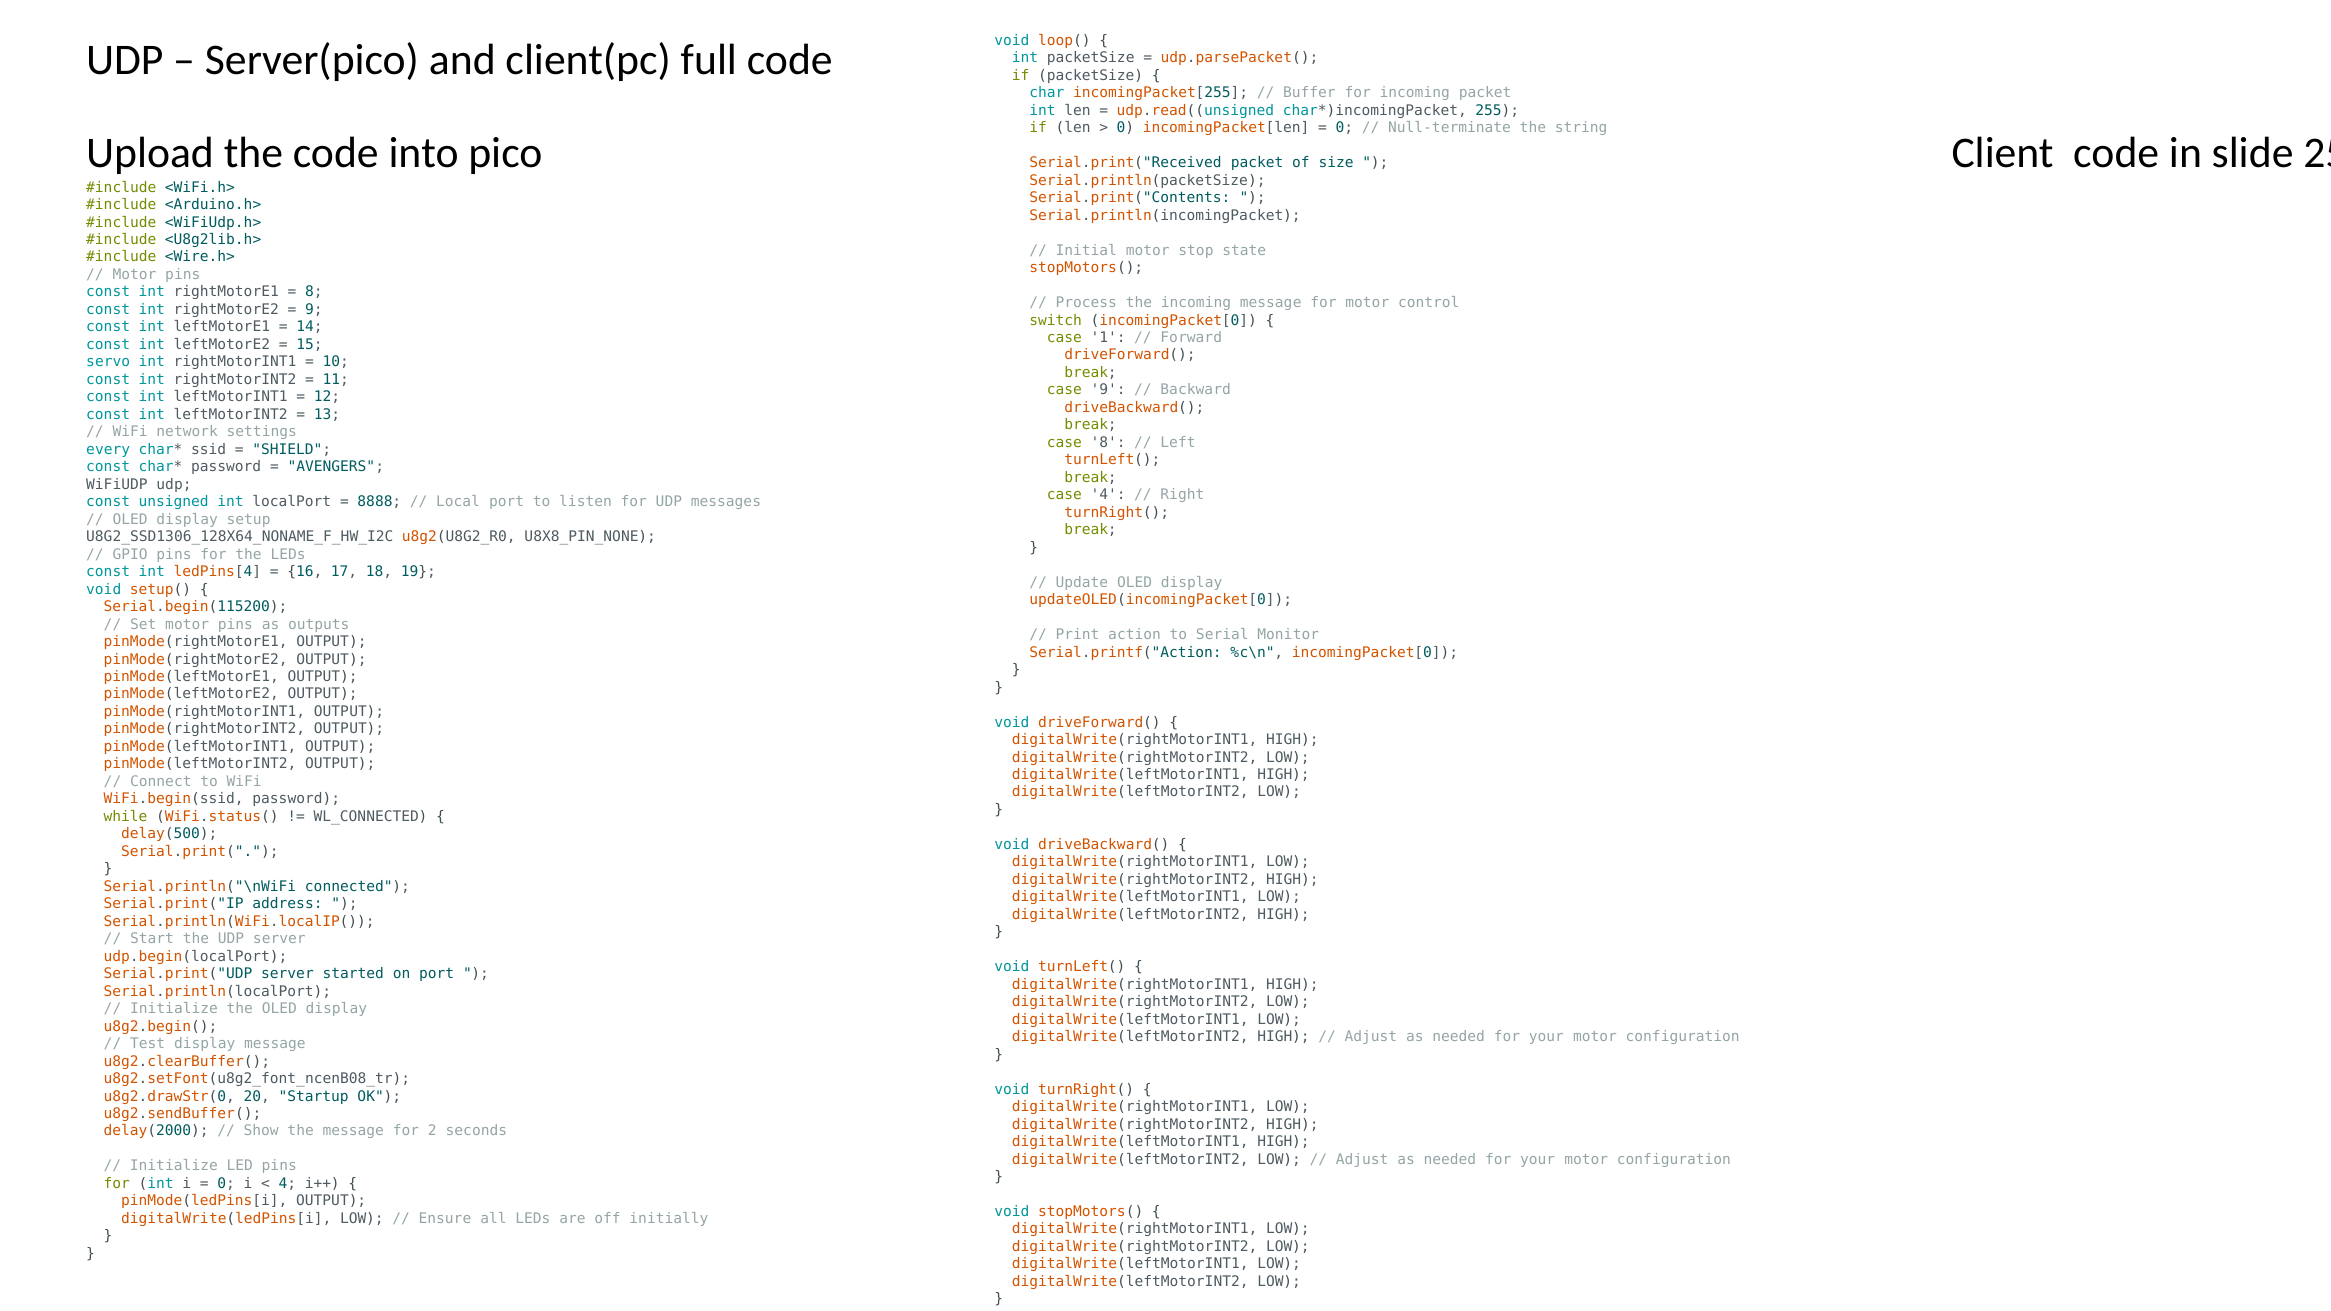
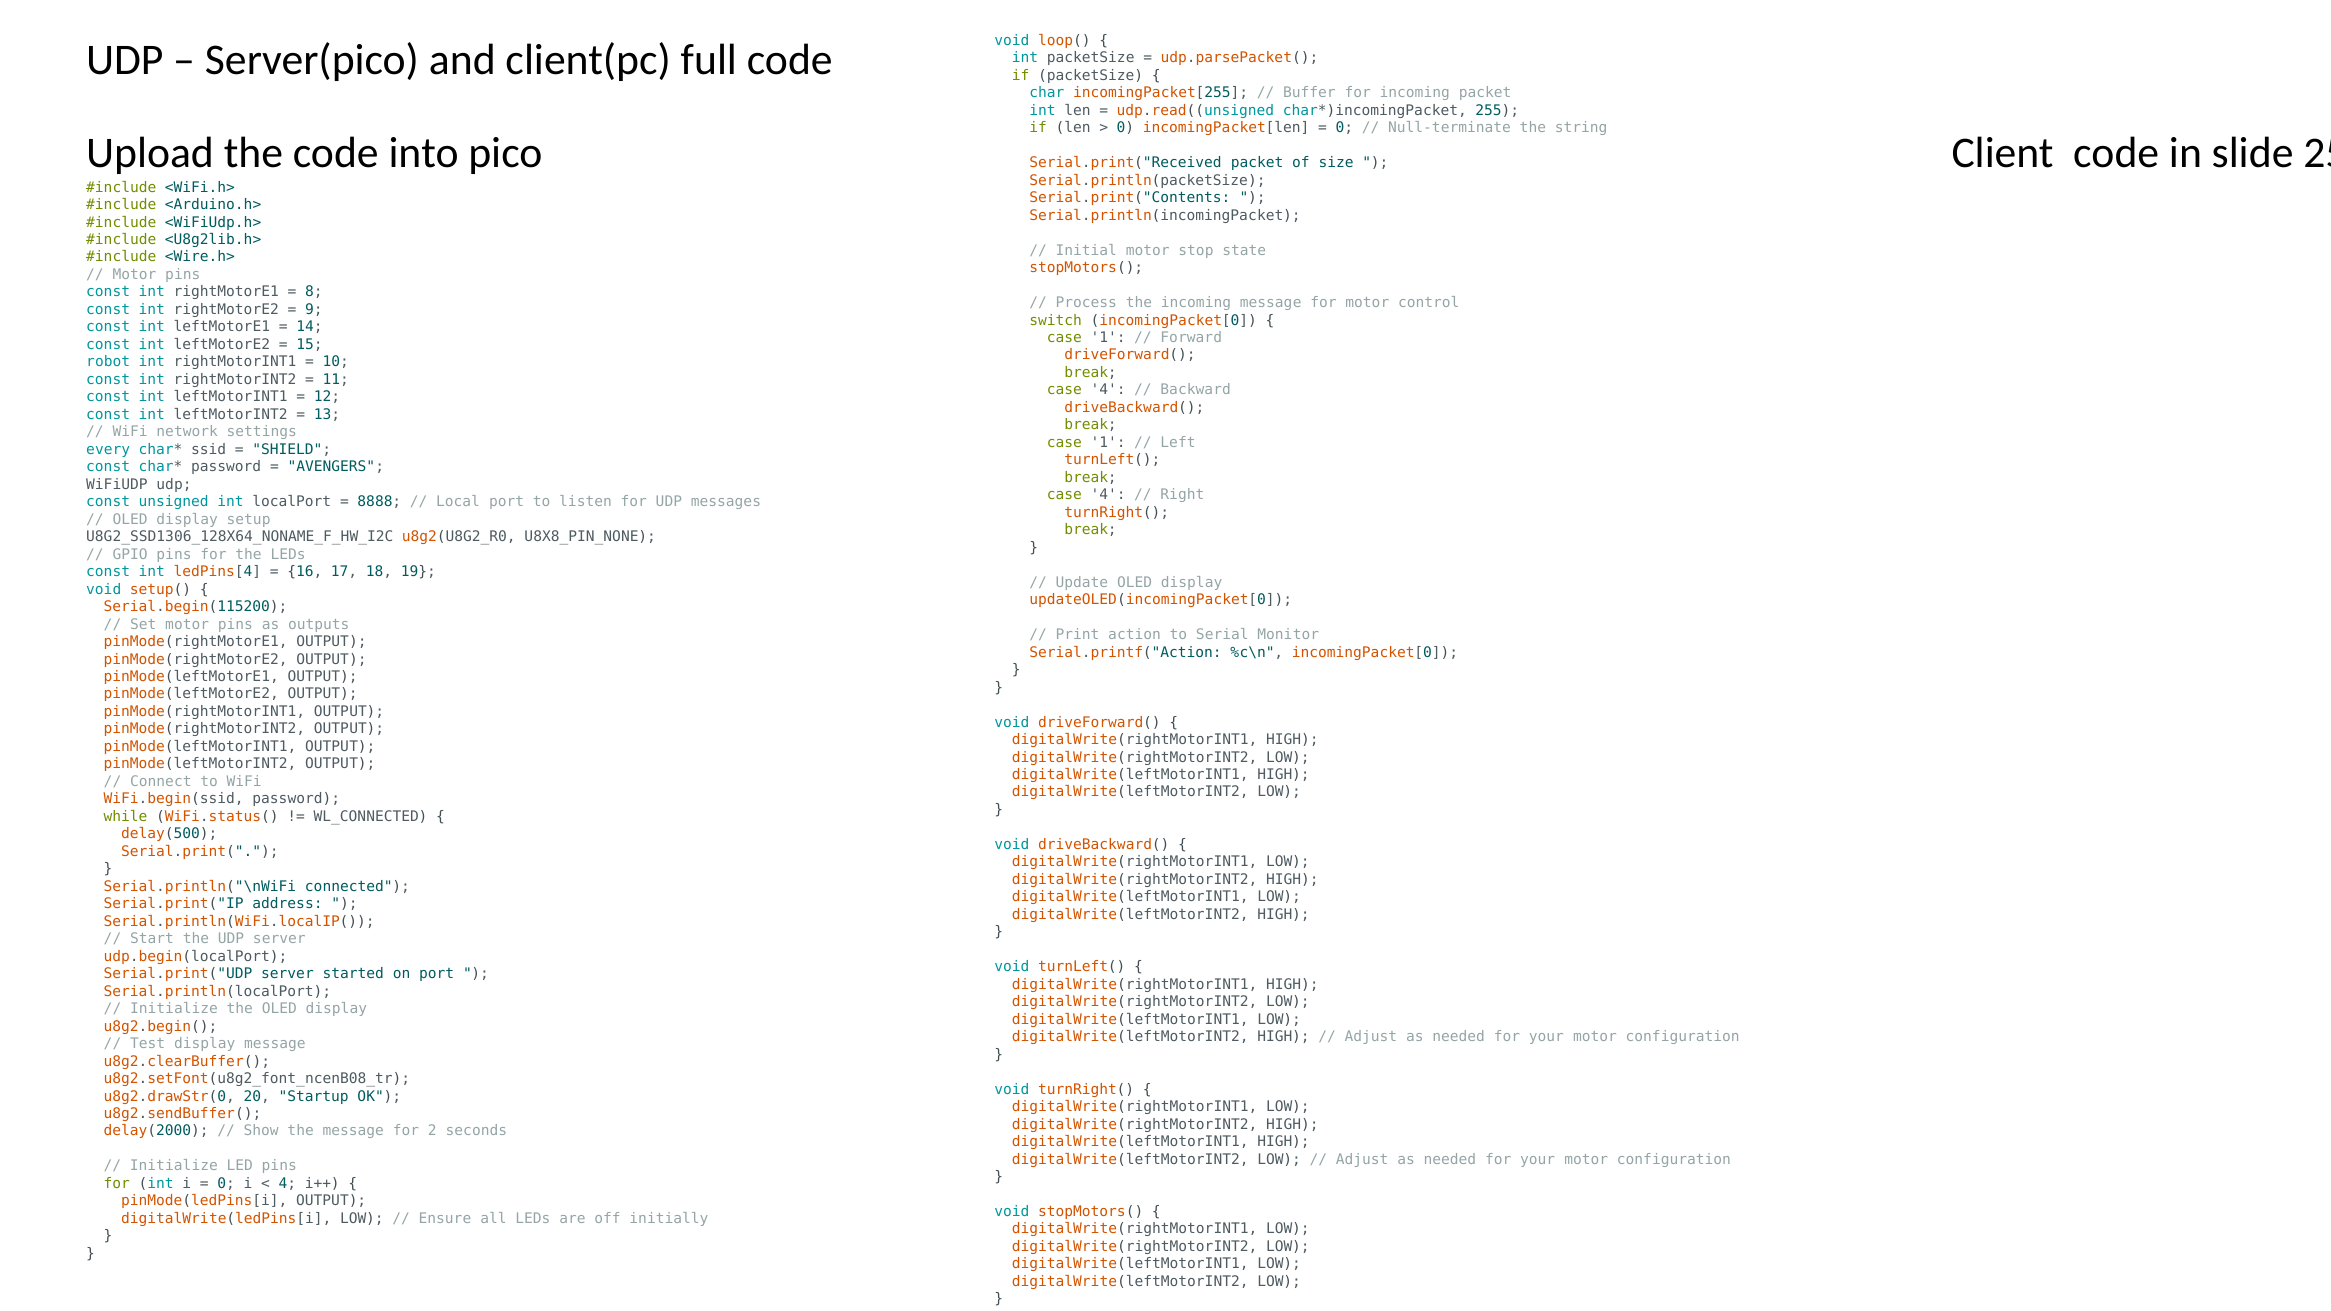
servo: servo -> robot (108, 362)
9: 9 -> 4 (1108, 390)
8: 8 -> 1 (1108, 443)
